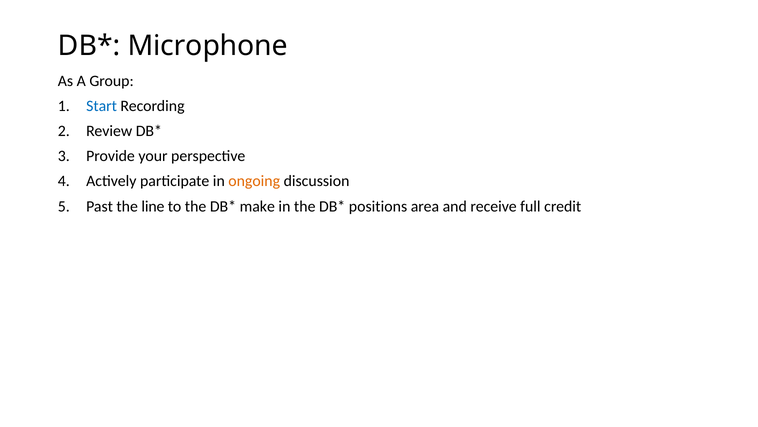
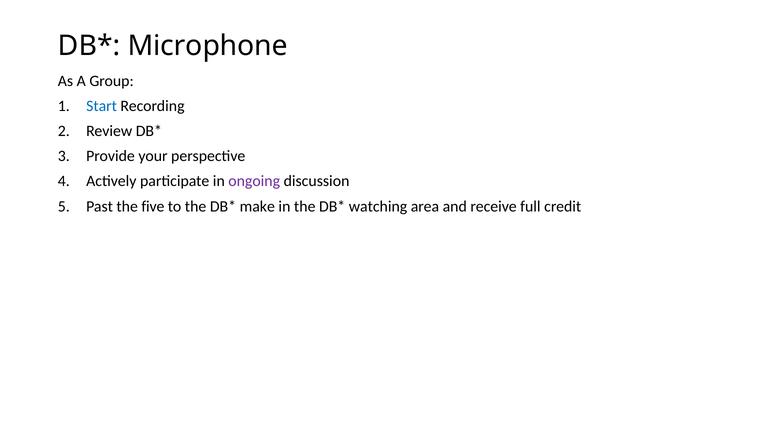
ongoing colour: orange -> purple (254, 181)
line: line -> five (153, 206)
positions: positions -> watching (378, 206)
